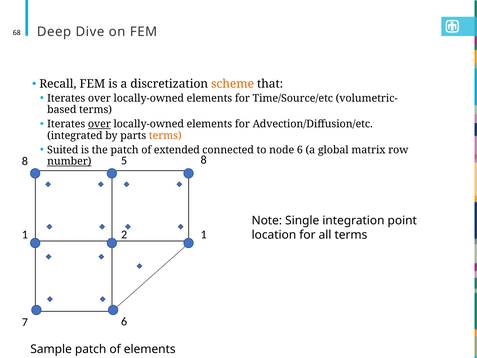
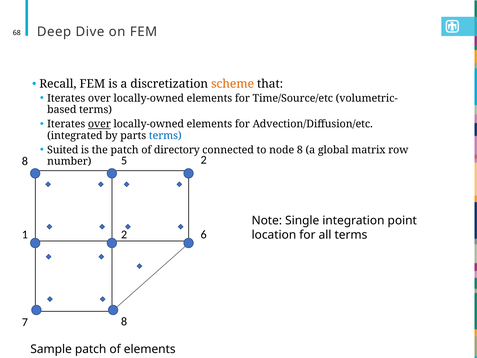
terms colour: orange -> blue (165, 135)
extended: extended -> directory (177, 150)
node 6: 6 -> 8 (300, 150)
5 8: 8 -> 2 (204, 160)
number underline: present -> none (69, 161)
2 1: 1 -> 6 (204, 235)
7 6: 6 -> 8 (124, 321)
